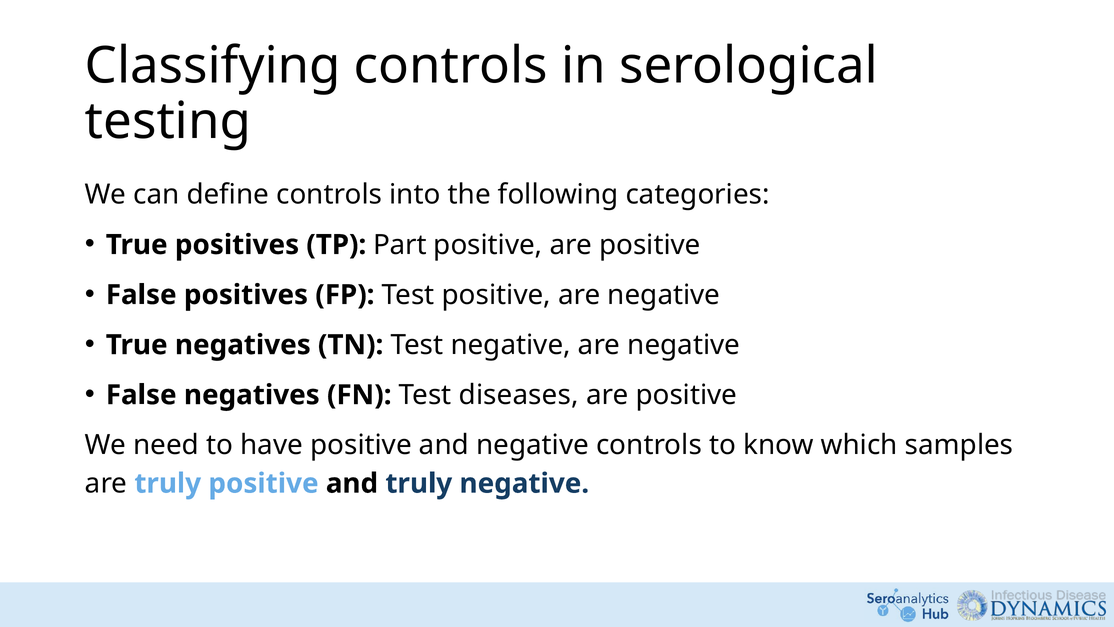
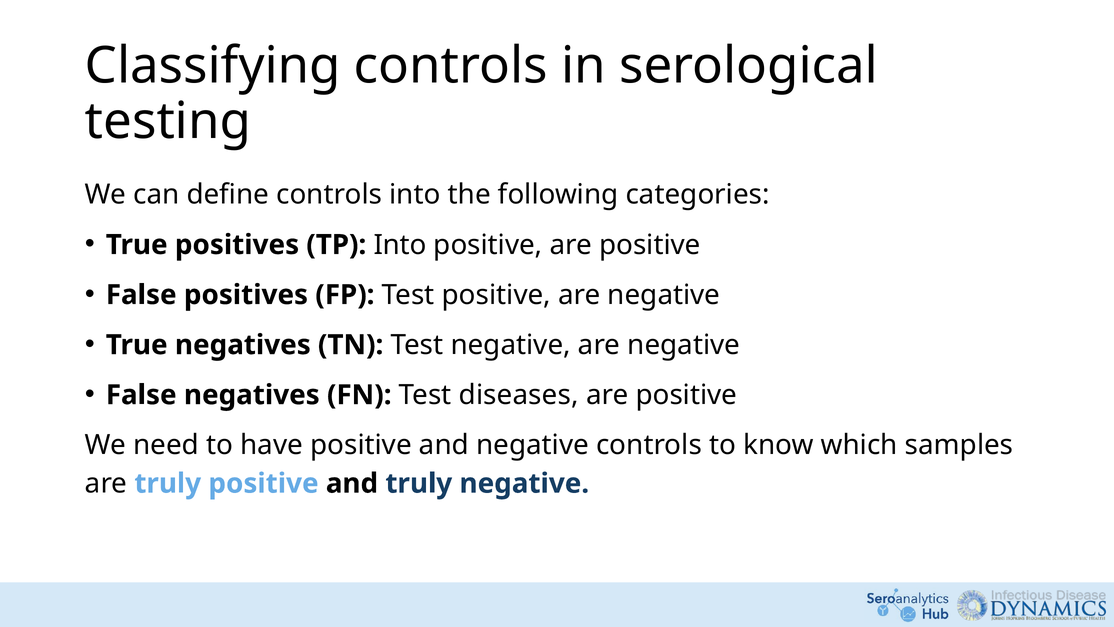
TP Part: Part -> Into (400, 245)
